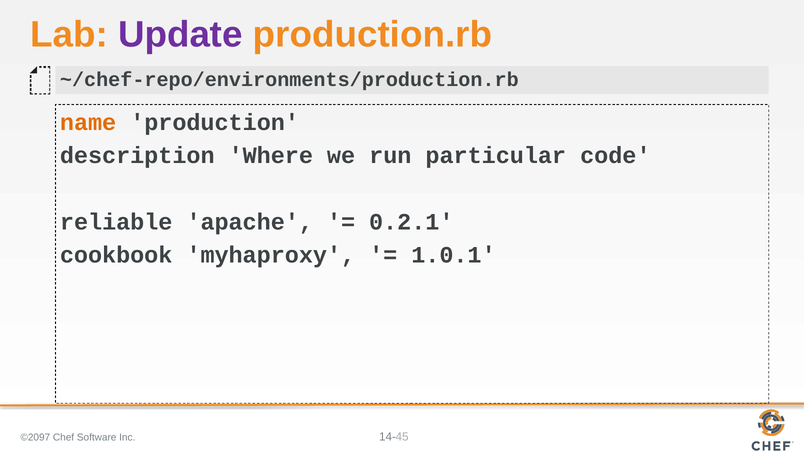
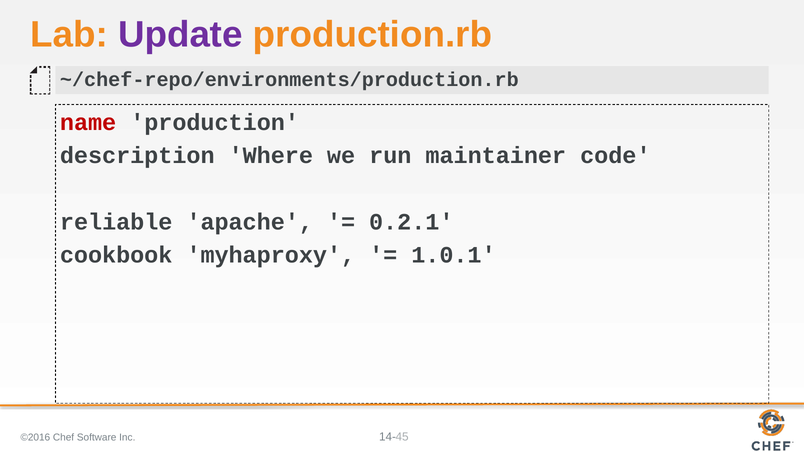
name colour: orange -> red (88, 123)
particular: particular -> maintainer (496, 156)
©2097: ©2097 -> ©2016 (35, 438)
